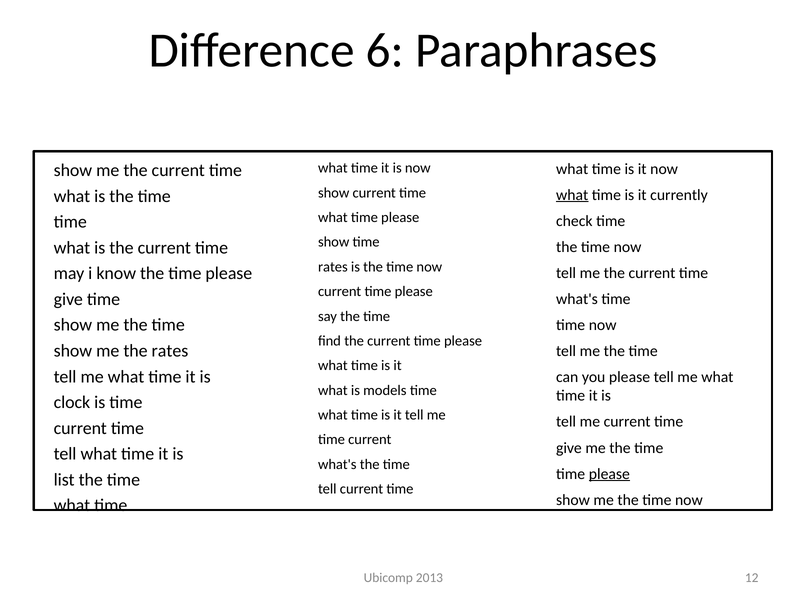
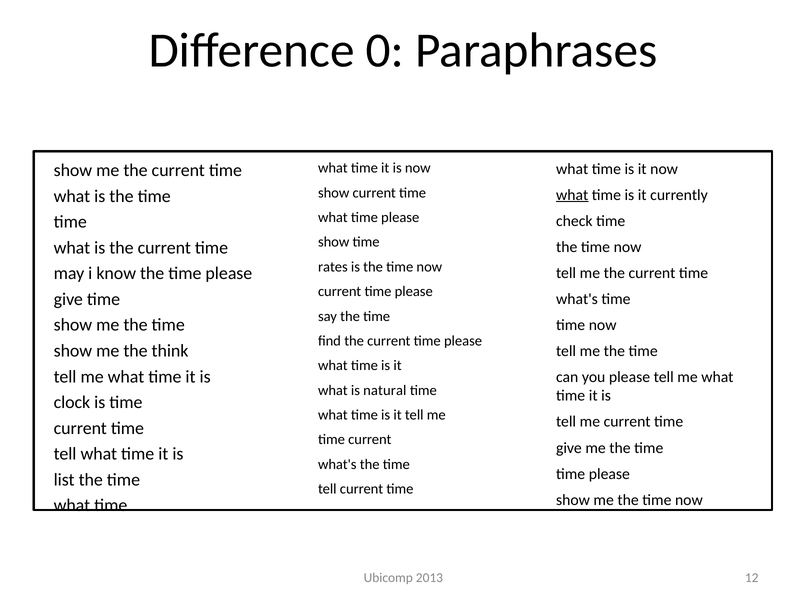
6: 6 -> 0 (385, 50)
the rates: rates -> think (170, 351)
models: models -> natural (385, 390)
please underline: present -> none (609, 474)
